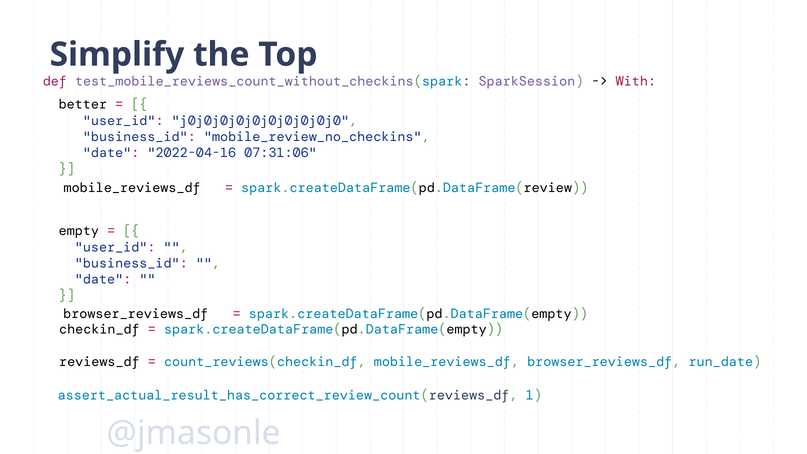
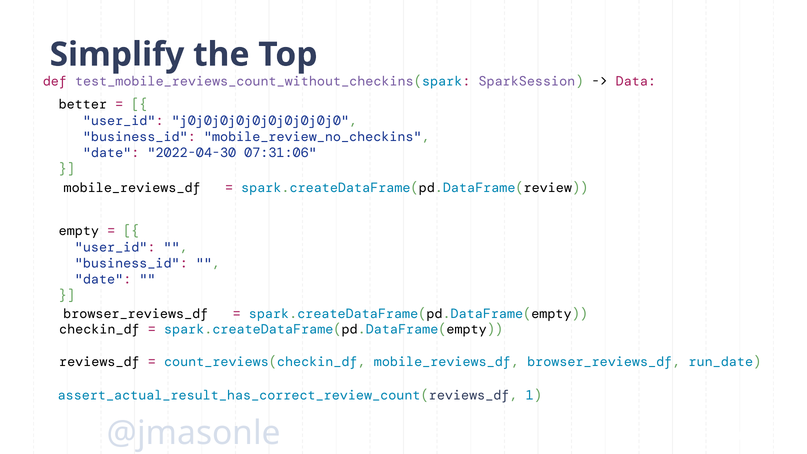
With: With -> Data (636, 81)
2022-04-16: 2022-04-16 -> 2022-04-30 (192, 153)
